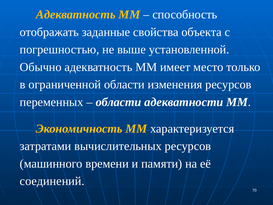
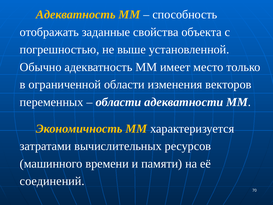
изменения ресурсов: ресурсов -> векторов (228, 84)
